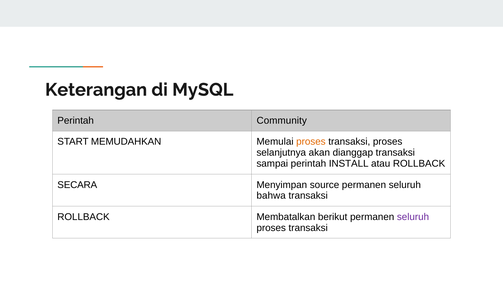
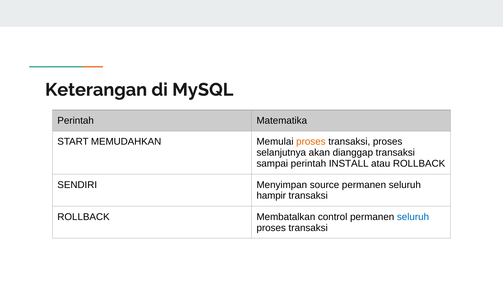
Community: Community -> Matematika (282, 121)
SECARA: SECARA -> SENDIRI (77, 185)
bahwa: bahwa -> hampir (271, 196)
berikut: berikut -> control (333, 217)
seluruh colour: purple -> blue (413, 217)
